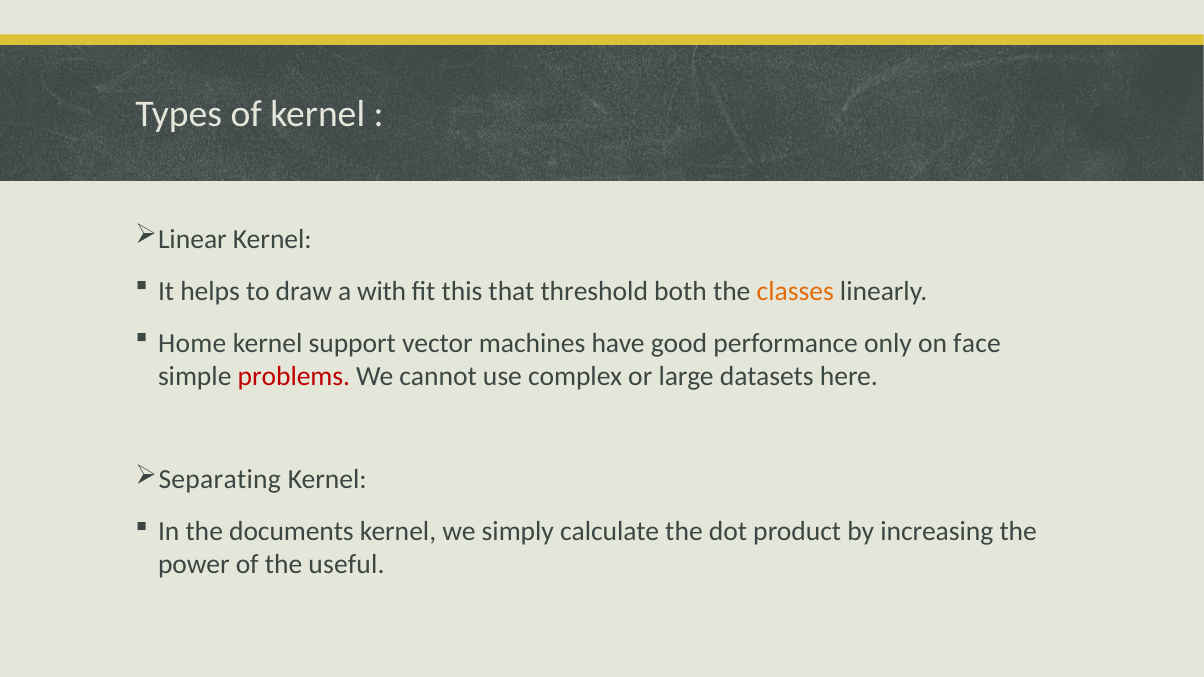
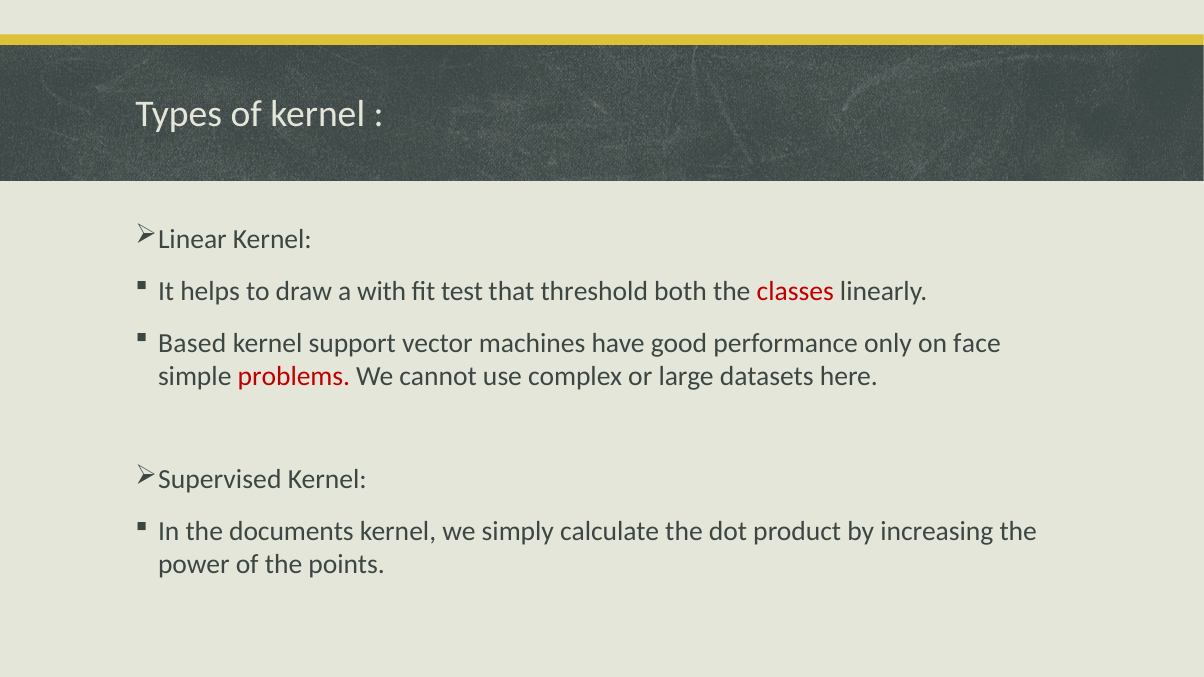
this: this -> test (462, 291)
classes colour: orange -> red (795, 291)
Home: Home -> Based (192, 343)
Separating: Separating -> Supervised (220, 480)
useful: useful -> points (347, 565)
